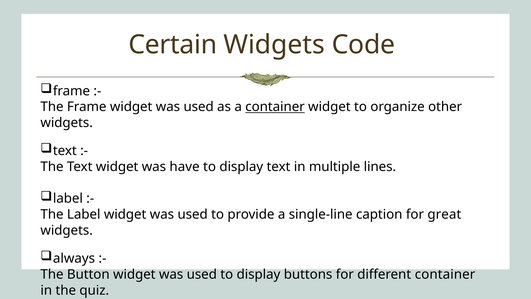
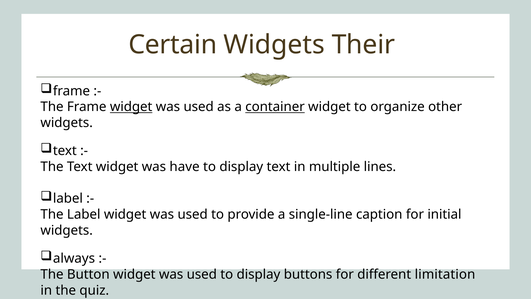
Code: Code -> Their (363, 45)
widget underline: none -> present (131, 107)
great: great -> initial (444, 214)
different container: container -> limitation (445, 274)
